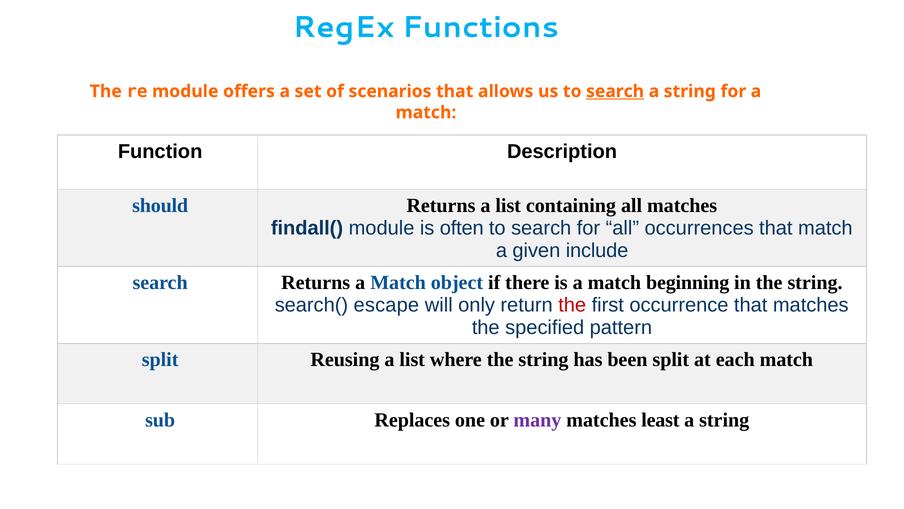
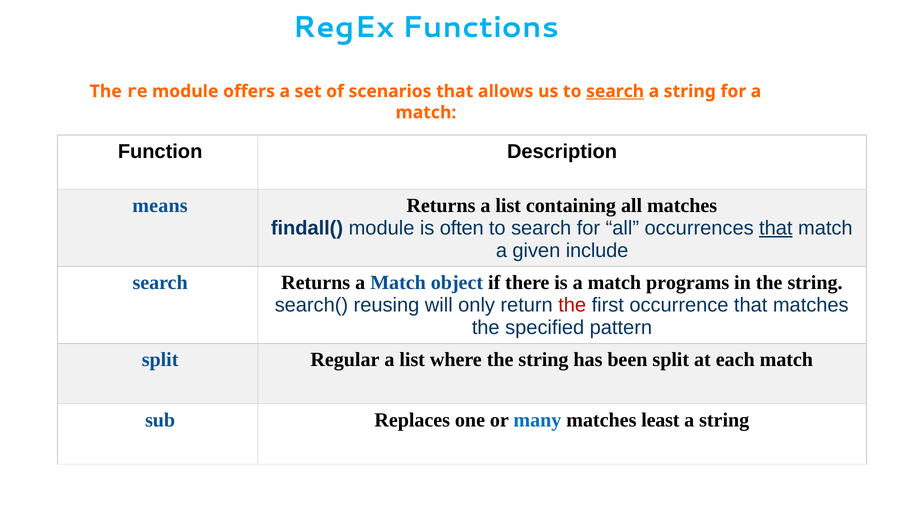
should: should -> means (160, 205)
that underline: none -> present (776, 228)
beginning: beginning -> programs (688, 282)
escape: escape -> reusing (386, 305)
Reusing: Reusing -> Regular (345, 359)
many colour: purple -> blue (537, 420)
